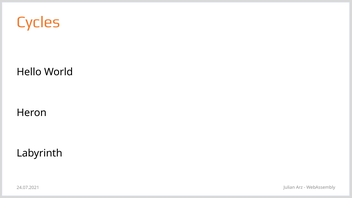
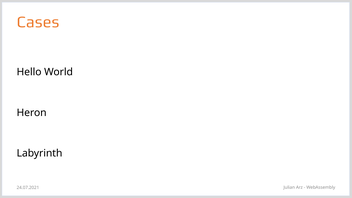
Cycles: Cycles -> Cases (38, 22)
